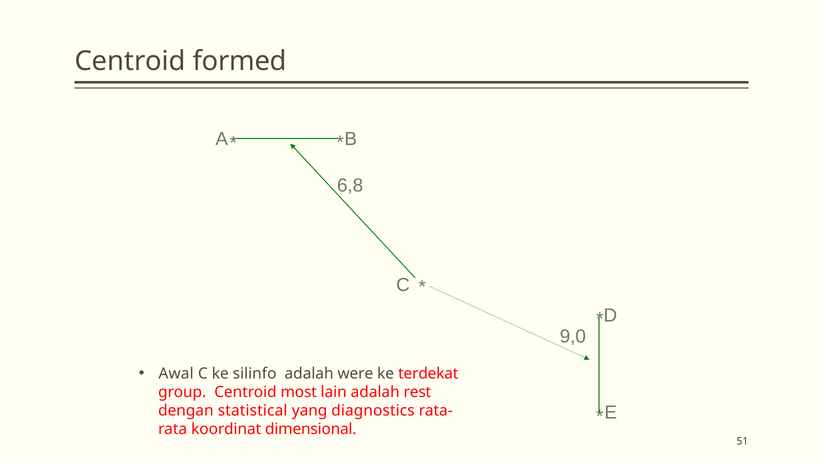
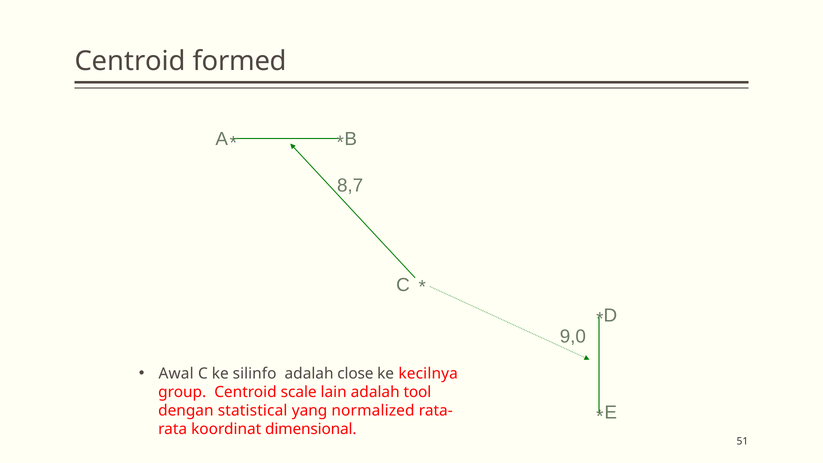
6,8: 6,8 -> 8,7 (350, 186)
were: were -> close (355, 374)
terdekat: terdekat -> kecilnya (428, 374)
most: most -> scale (299, 392)
rest: rest -> tool (417, 392)
diagnostics: diagnostics -> normalized (373, 411)
